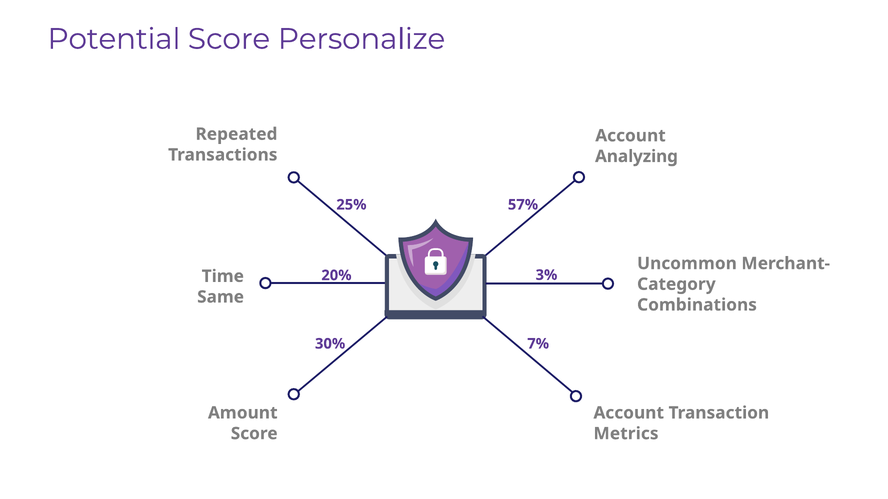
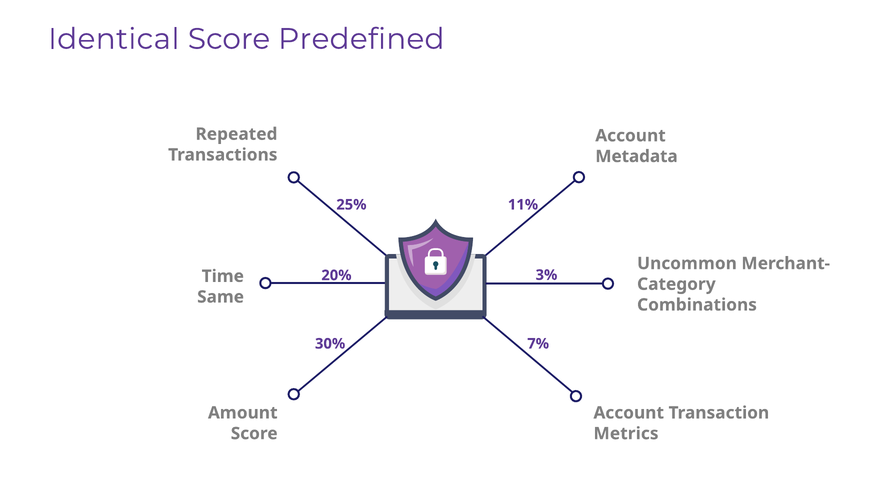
Potential: Potential -> Identical (114, 39)
Personalize: Personalize -> Predefined (361, 39)
Analyzing: Analyzing -> Metadata (636, 157)
57%: 57% -> 11% (523, 205)
